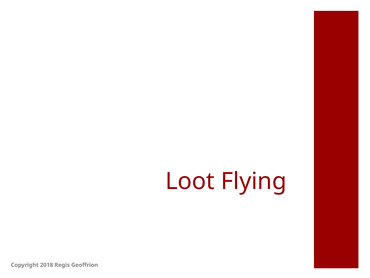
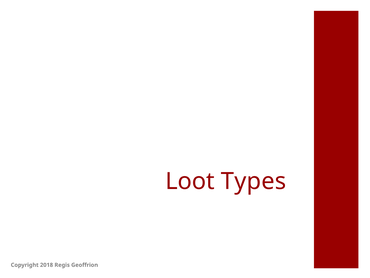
Flying: Flying -> Types (254, 181)
